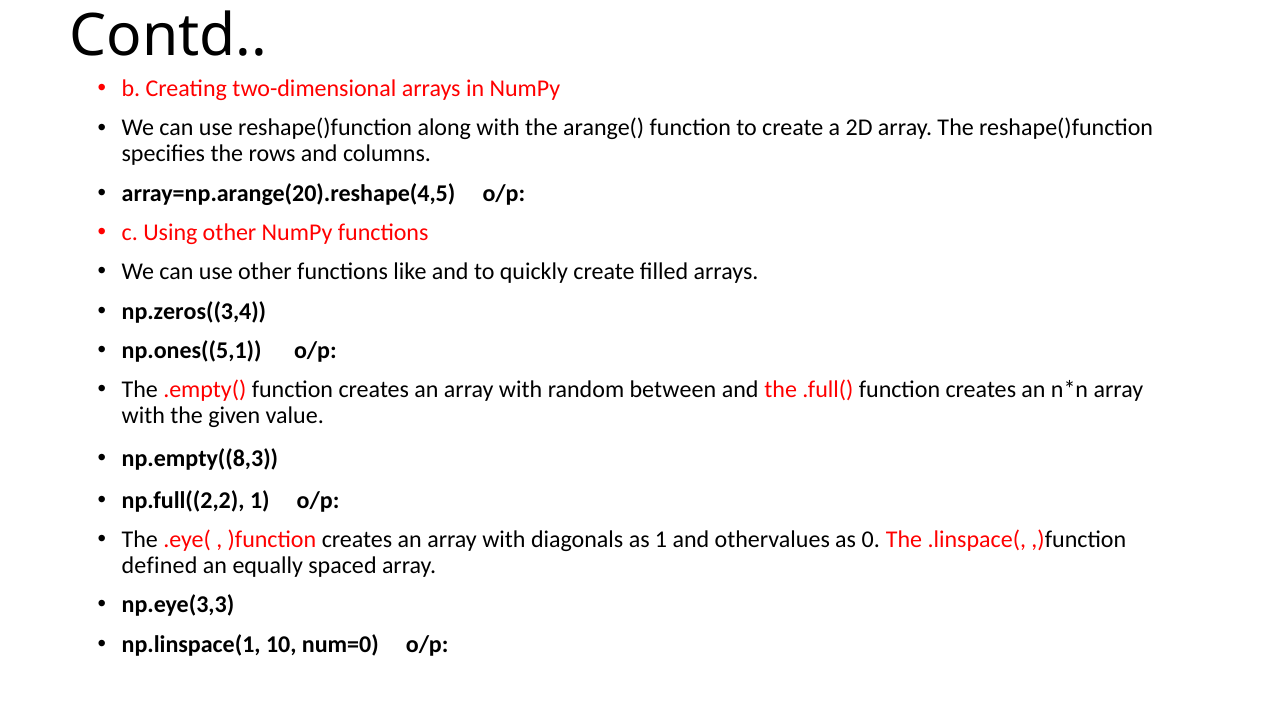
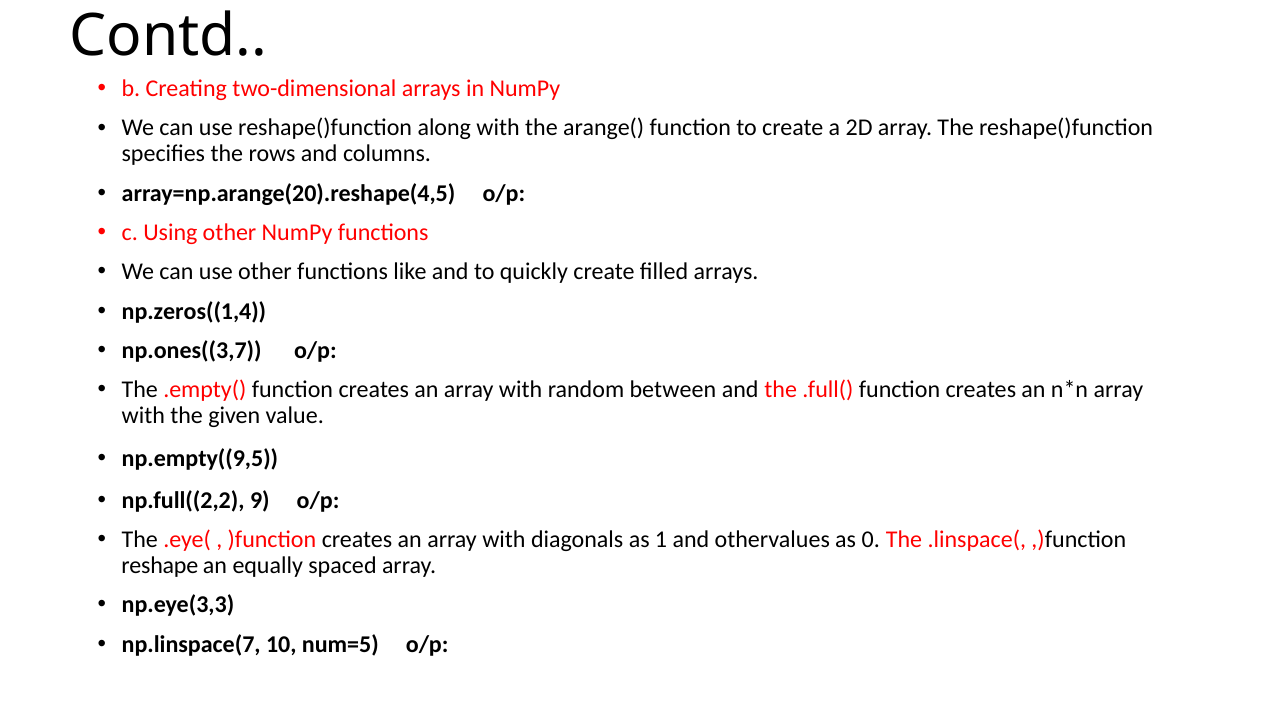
np.zeros((3,4: np.zeros((3,4 -> np.zeros((1,4 (194, 311)
np.ones((5,1: np.ones((5,1 -> np.ones((3,7 (192, 350)
np.empty((8,3: np.empty((8,3 -> np.empty((9,5 (200, 458)
np.full((2,2 1: 1 -> 9 (260, 500)
defined: defined -> reshape (160, 565)
np.linspace(1: np.linspace(1 -> np.linspace(7 (191, 644)
num=0: num=0 -> num=5 (340, 644)
